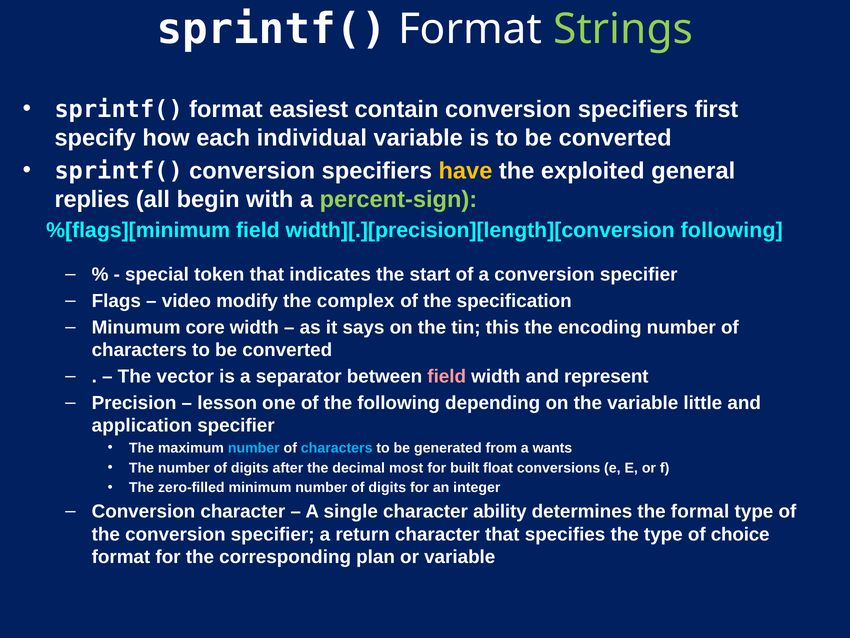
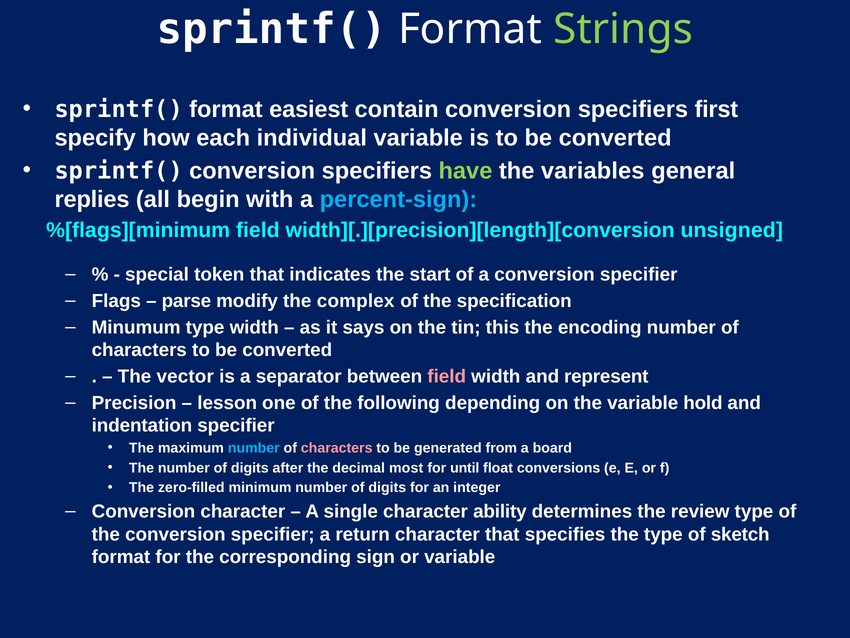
have colour: yellow -> light green (465, 171)
exploited: exploited -> variables (593, 171)
percent-sign colour: light green -> light blue (398, 199)
width][.][precision][length][conversion following: following -> unsigned (732, 230)
video: video -> parse (186, 301)
Minumum core: core -> type (205, 327)
little: little -> hold (703, 403)
application: application -> indentation (142, 425)
characters colour: light blue -> pink (337, 448)
wants: wants -> board (552, 448)
built: built -> until (465, 468)
formal: formal -> review (700, 511)
choice: choice -> sketch (740, 534)
plan: plan -> sign (376, 557)
